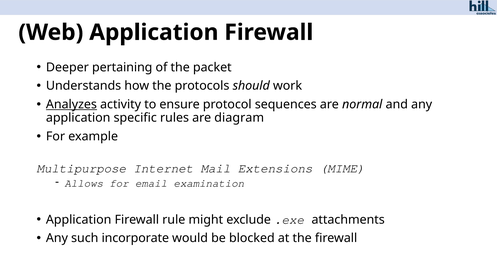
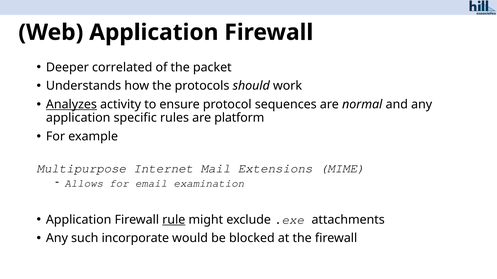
pertaining: pertaining -> correlated (122, 67)
diagram: diagram -> platform (239, 118)
rule underline: none -> present (174, 220)
